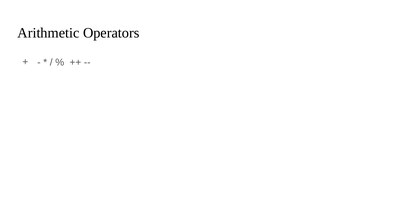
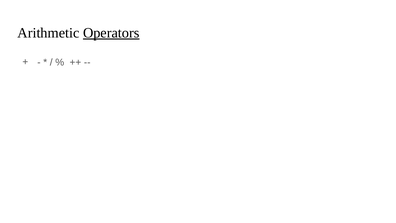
Operators underline: none -> present (111, 33)
